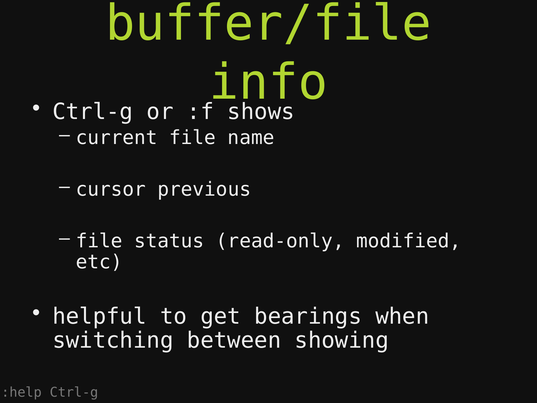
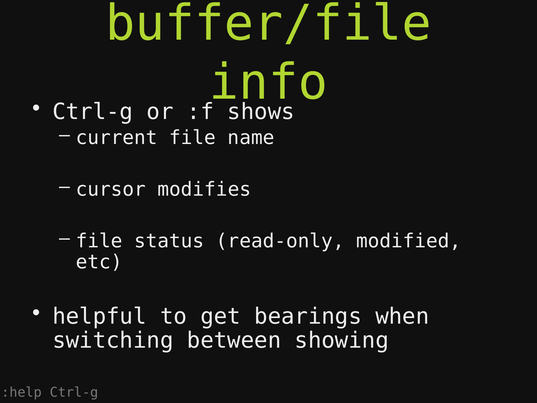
previous: previous -> modifies (204, 189)
